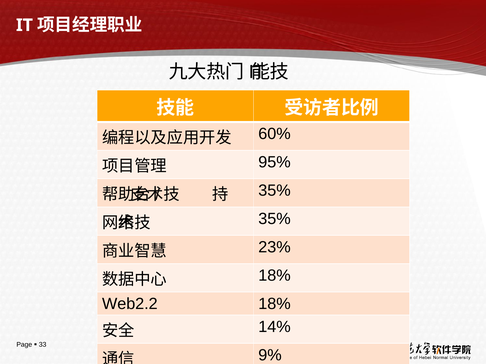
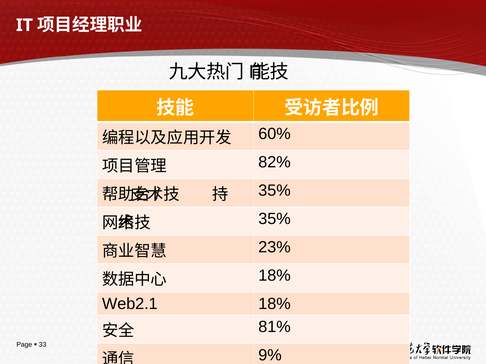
95%: 95% -> 82% (275, 162)
Web2.2: Web2.2 -> Web2.1 (130, 304)
14%: 14% -> 81% (275, 327)
